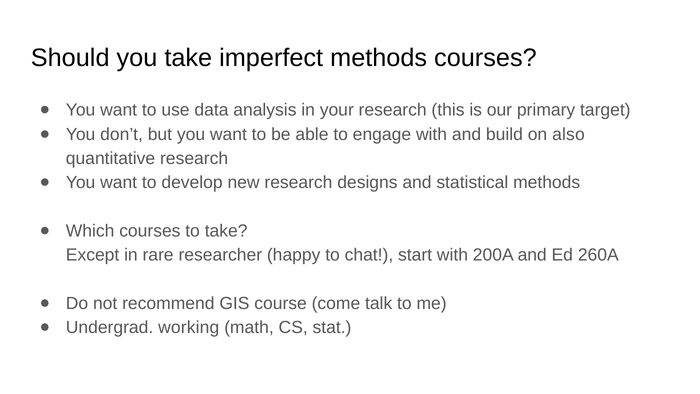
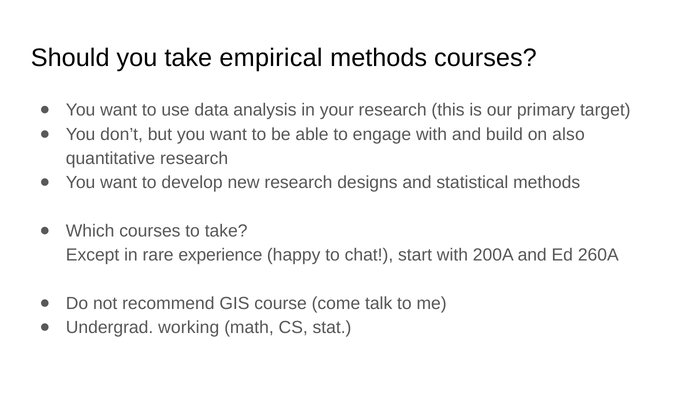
imperfect: imperfect -> empirical (271, 58)
researcher: researcher -> experience (220, 255)
